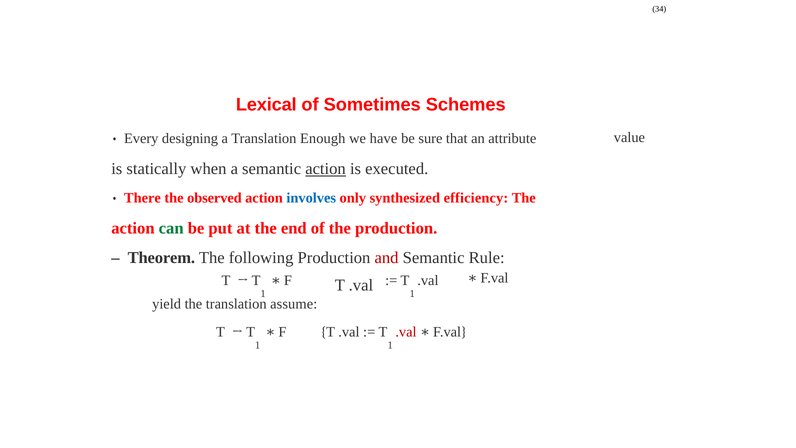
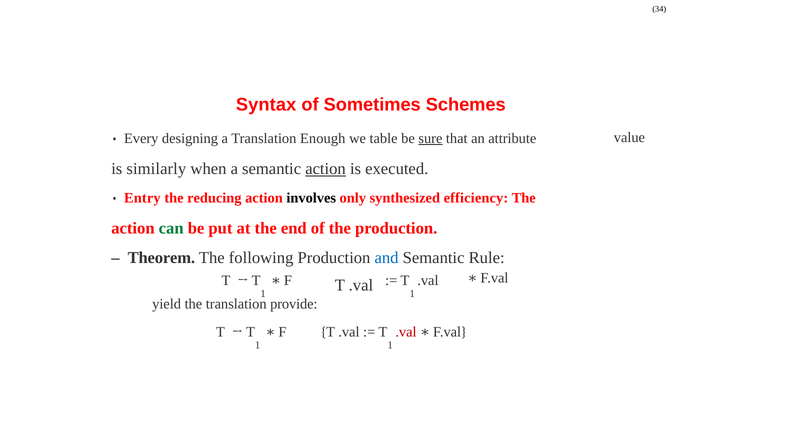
Lexical: Lexical -> Syntax (266, 104)
have: have -> table (384, 138)
sure underline: none -> present (430, 138)
statically: statically -> similarly (156, 169)
There: There -> Entry (142, 198)
observed: observed -> reducing (214, 198)
involves colour: blue -> black (311, 198)
and colour: red -> blue (387, 257)
assume: assume -> provide (294, 304)
